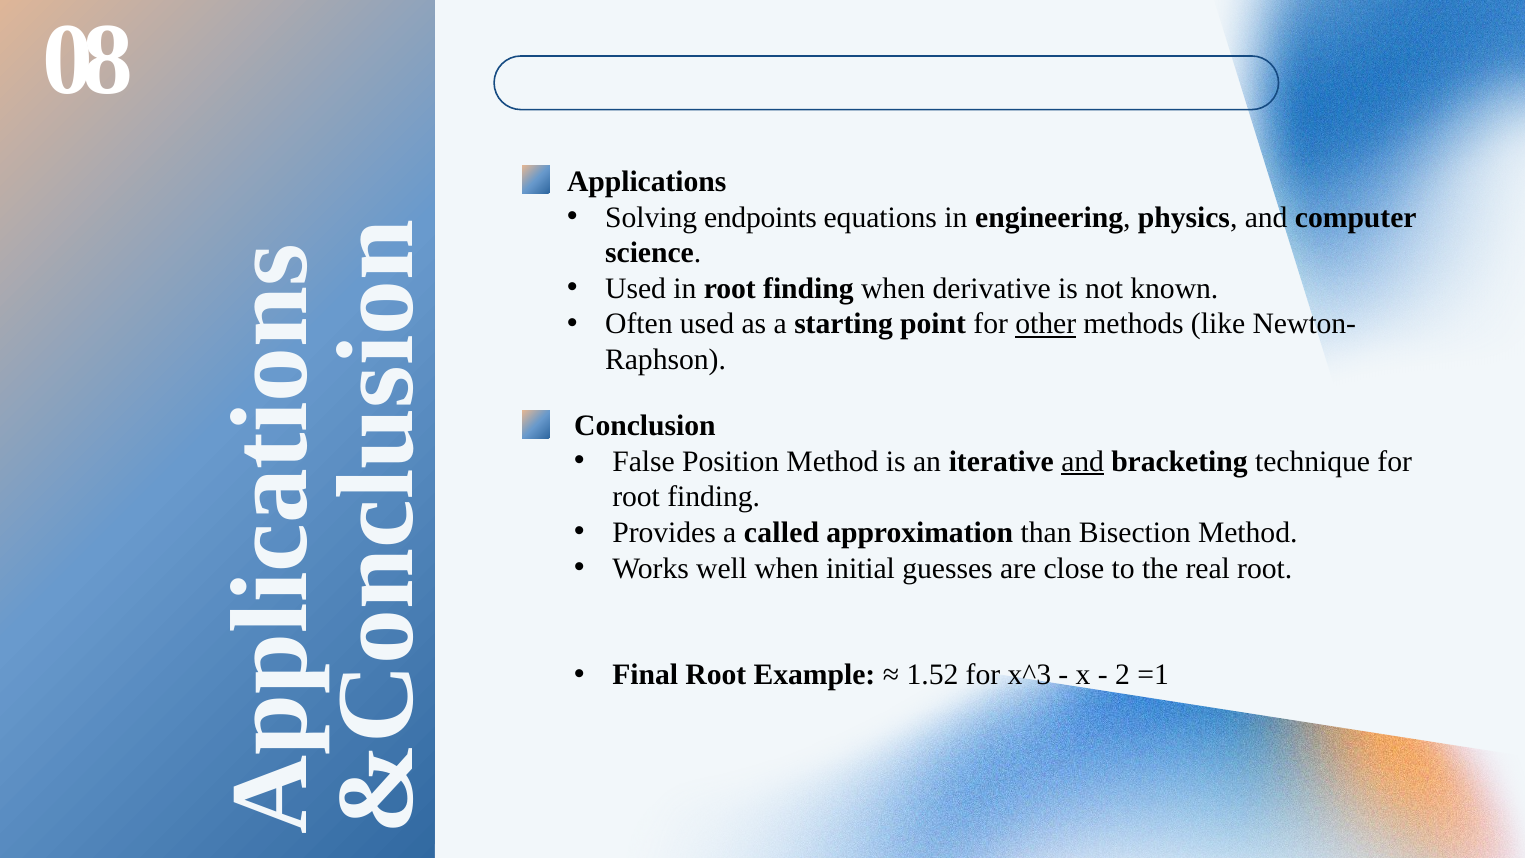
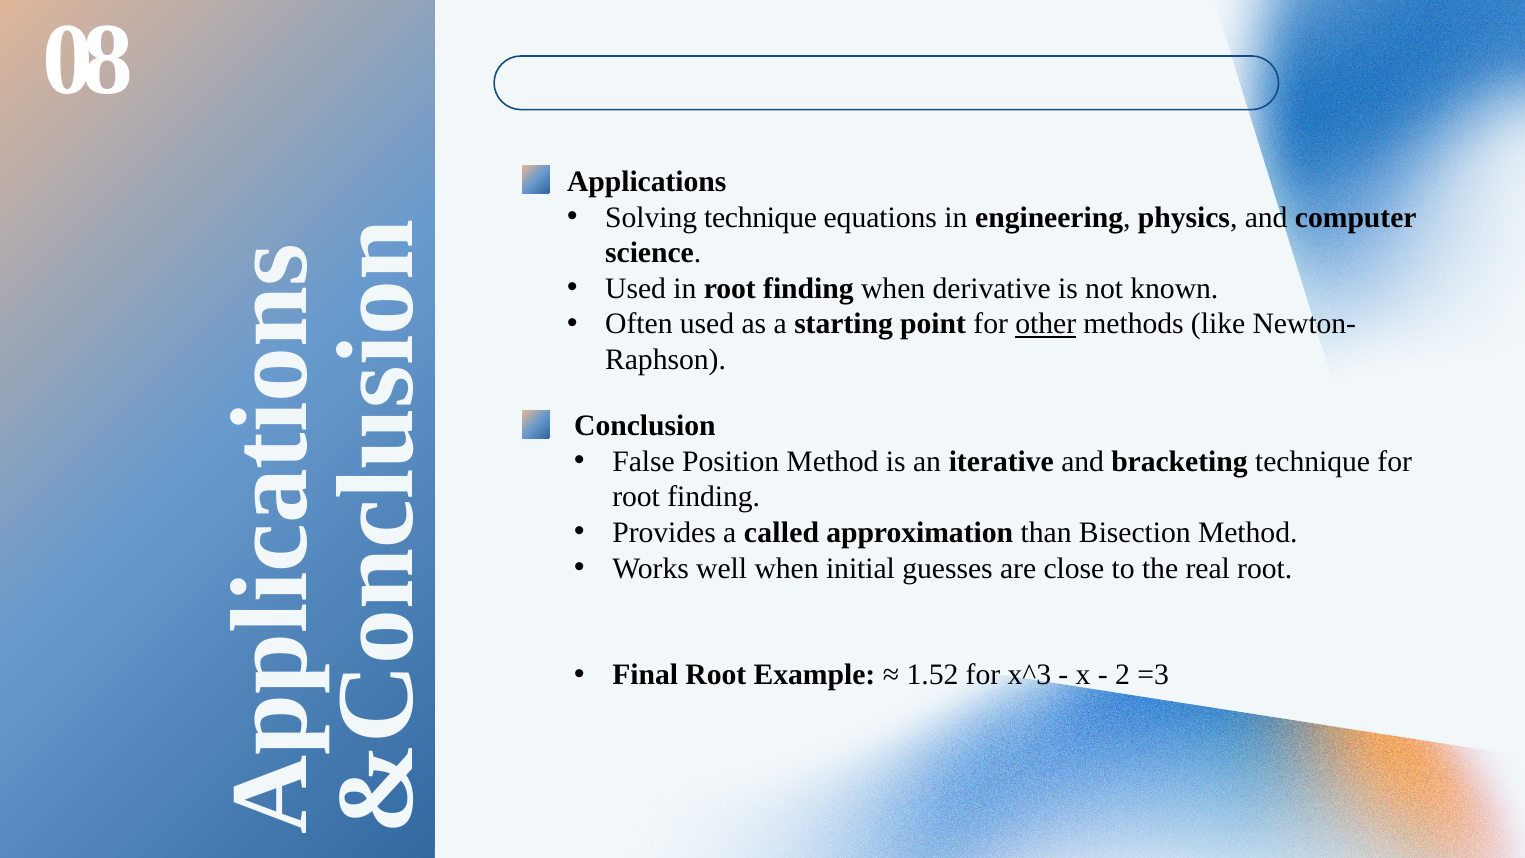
Solving endpoints: endpoints -> technique (761, 217)
and underline: present -> none (1083, 461)
=1: =1 -> =3 (1153, 675)
